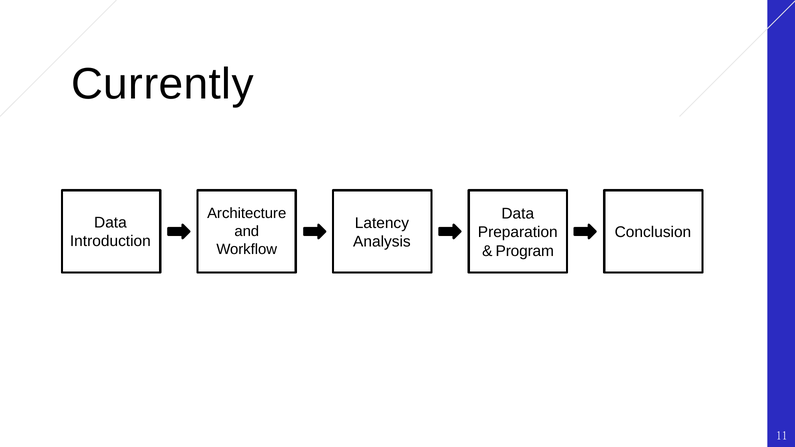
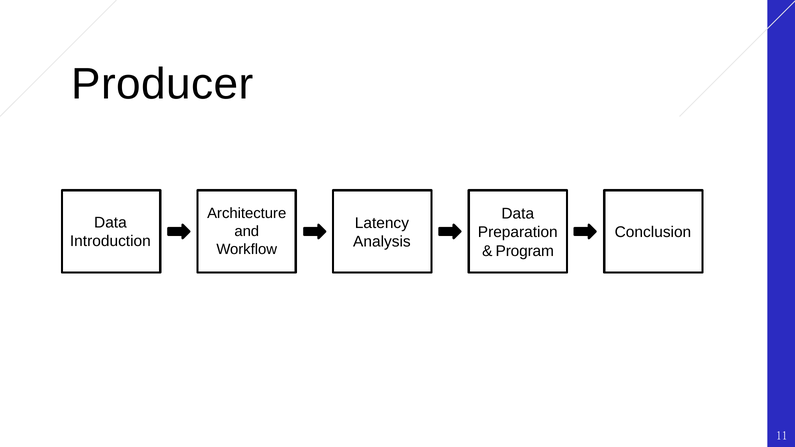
Currently: Currently -> Producer (162, 84)
